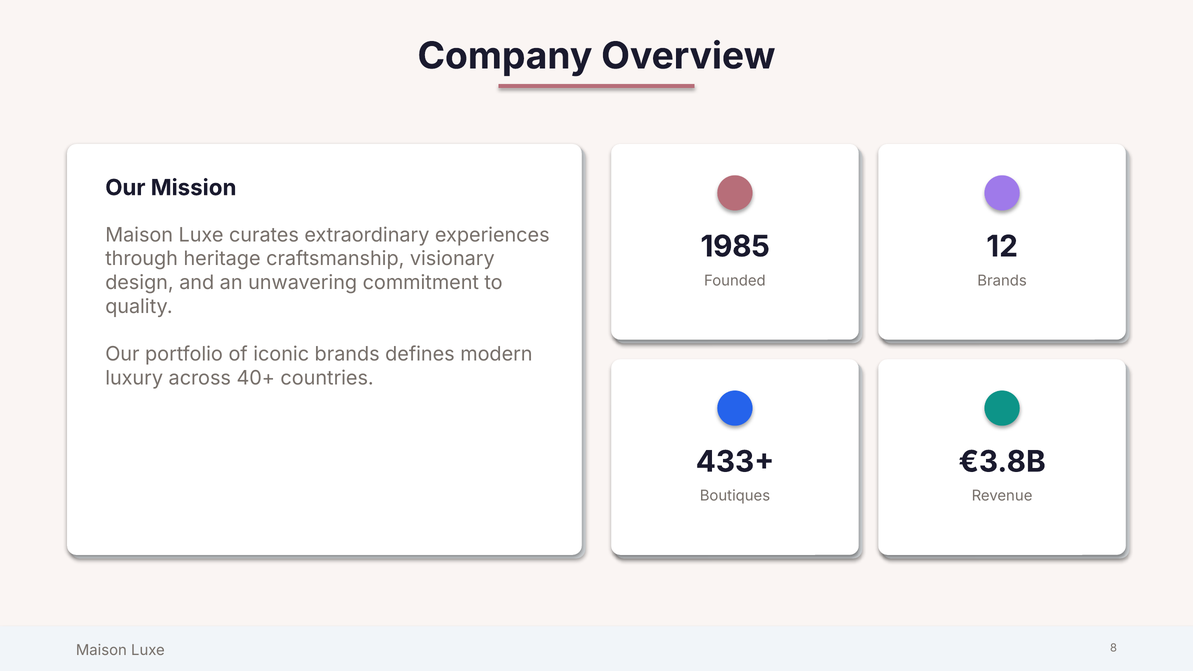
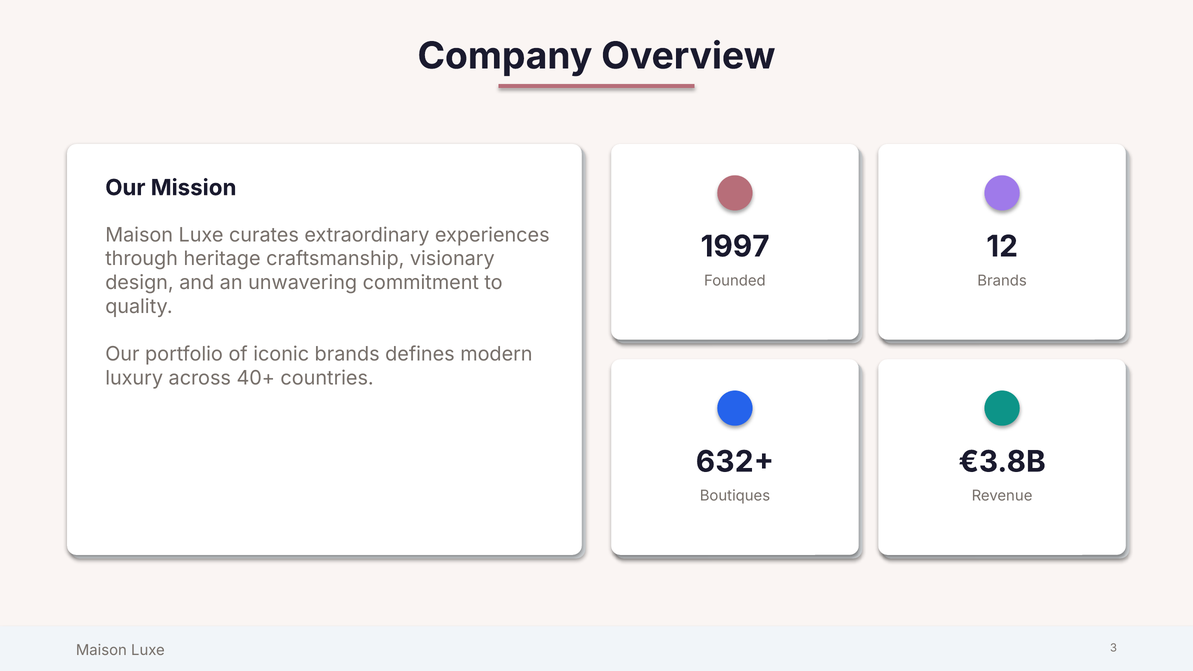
1985: 1985 -> 1997 (735, 247)
433+: 433+ -> 632+ (735, 462)
8: 8 -> 3 (1114, 648)
